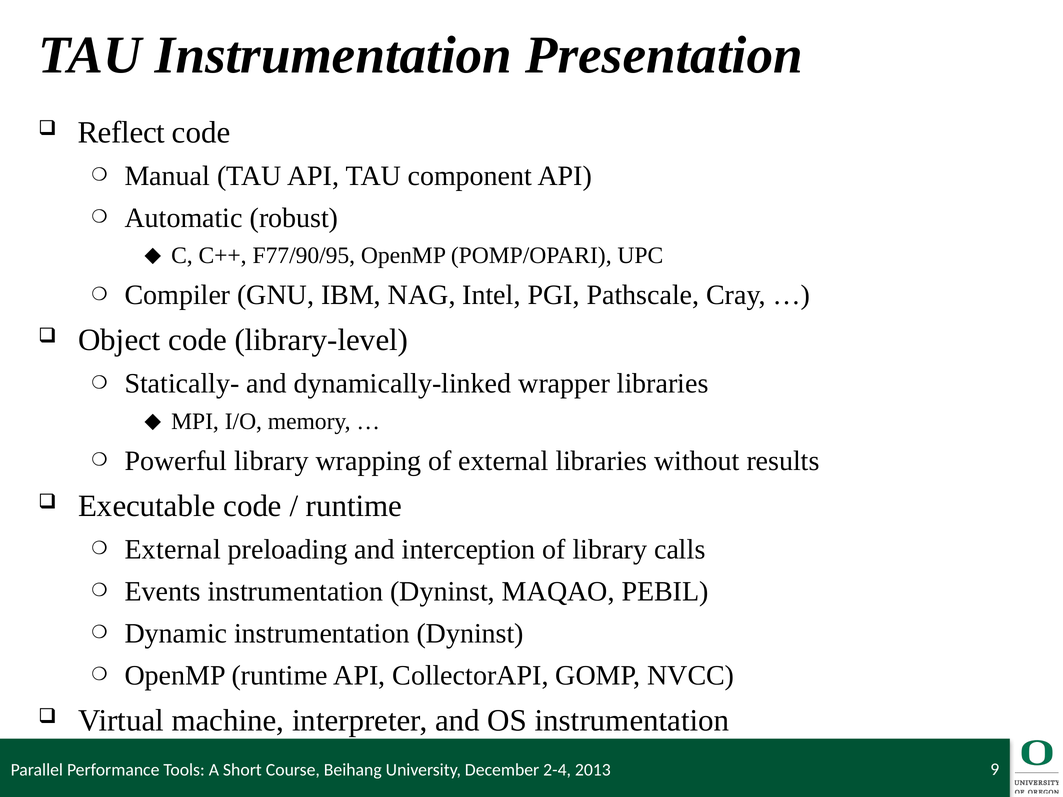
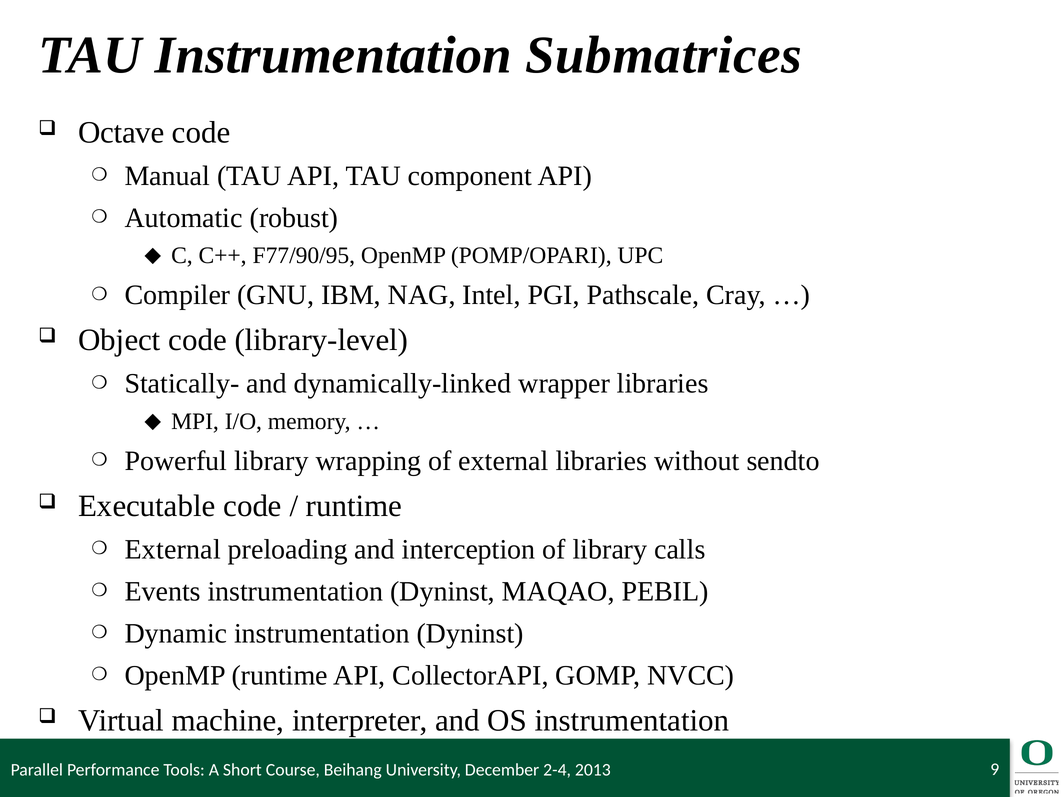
Presentation: Presentation -> Submatrices (664, 55)
Reflect: Reflect -> Octave (121, 132)
results: results -> sendto (783, 461)
